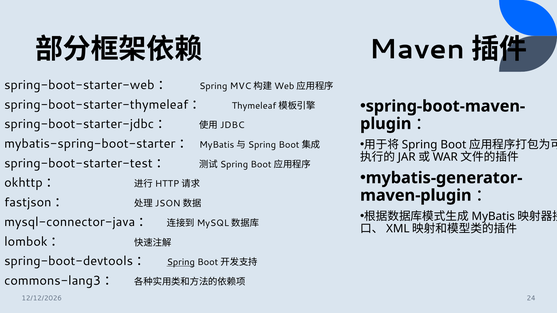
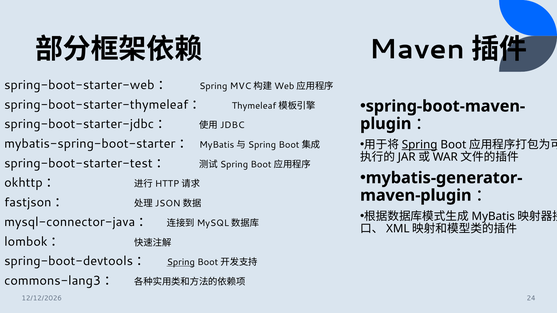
Spring underline: none -> present (420, 145)
